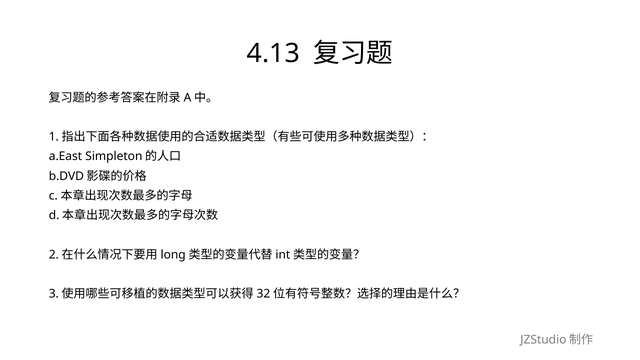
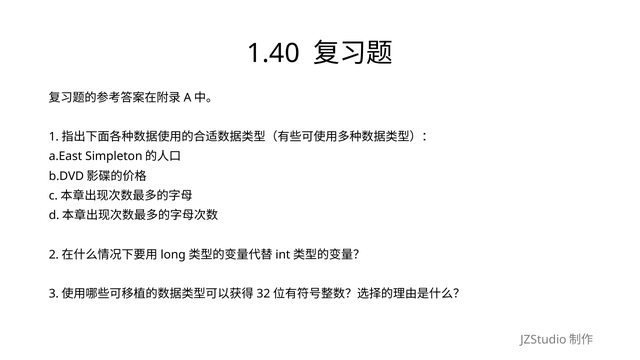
4.13: 4.13 -> 1.40 (273, 54)
